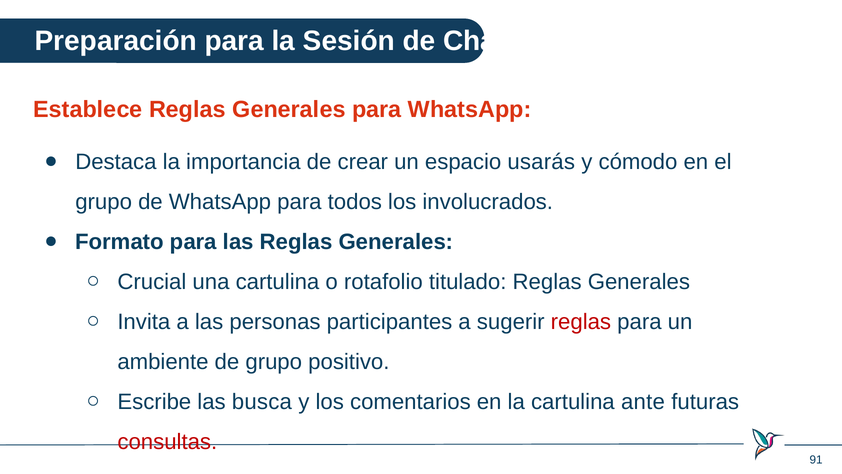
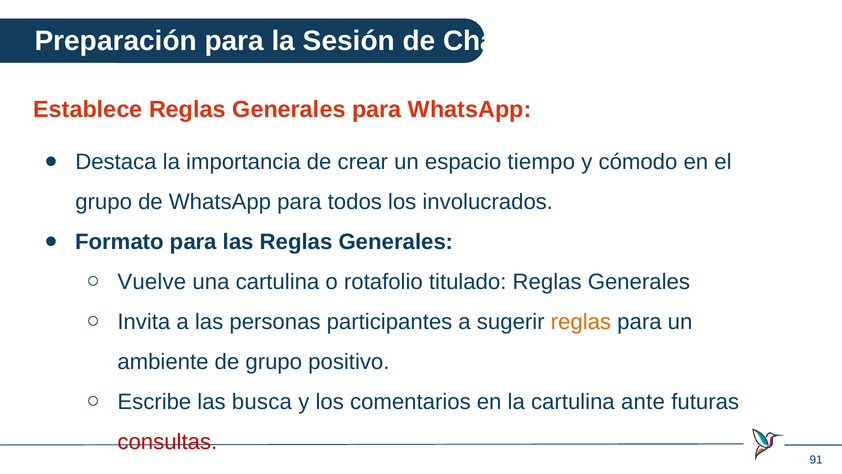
usarás: usarás -> tiempo (541, 162)
Crucial: Crucial -> Vuelve (152, 282)
reglas colour: red -> orange (581, 322)
